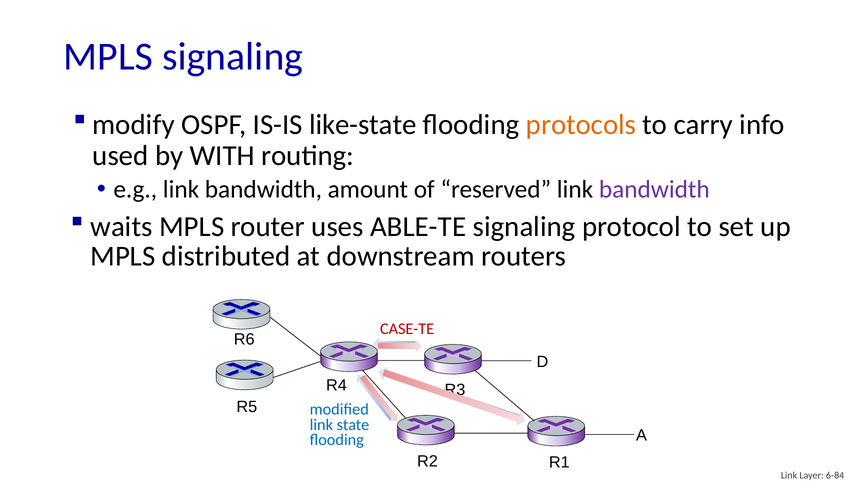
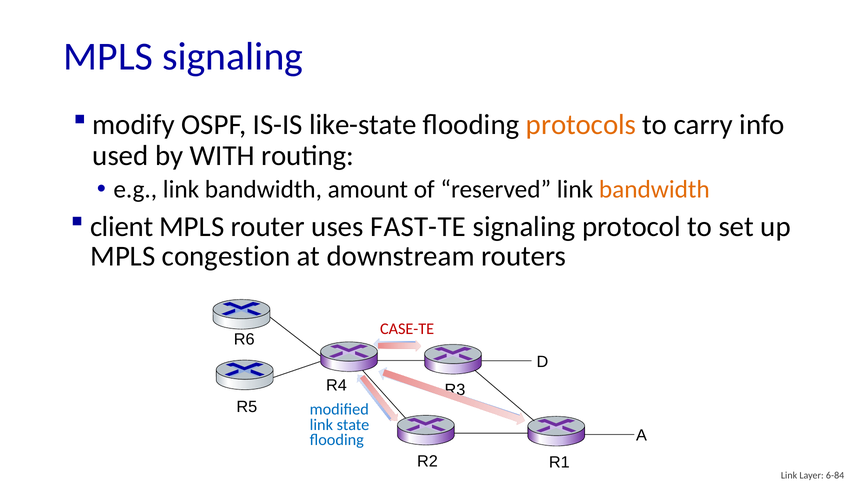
bandwidth colour: purple -> orange (654, 190)
waits: waits -> client (122, 227)
ABLE-TE: ABLE-TE -> FAST-TE (418, 227)
distributed: distributed -> congestion (226, 256)
